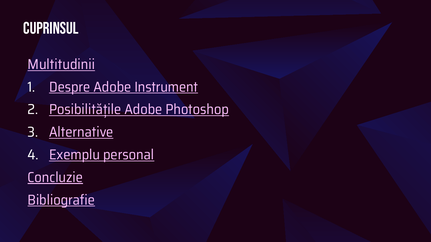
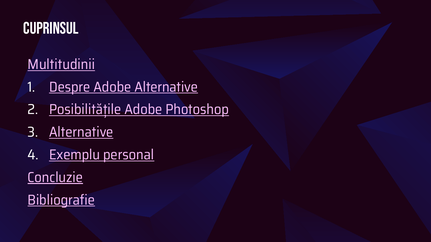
Adobe Instrument: Instrument -> Alternative (166, 87)
